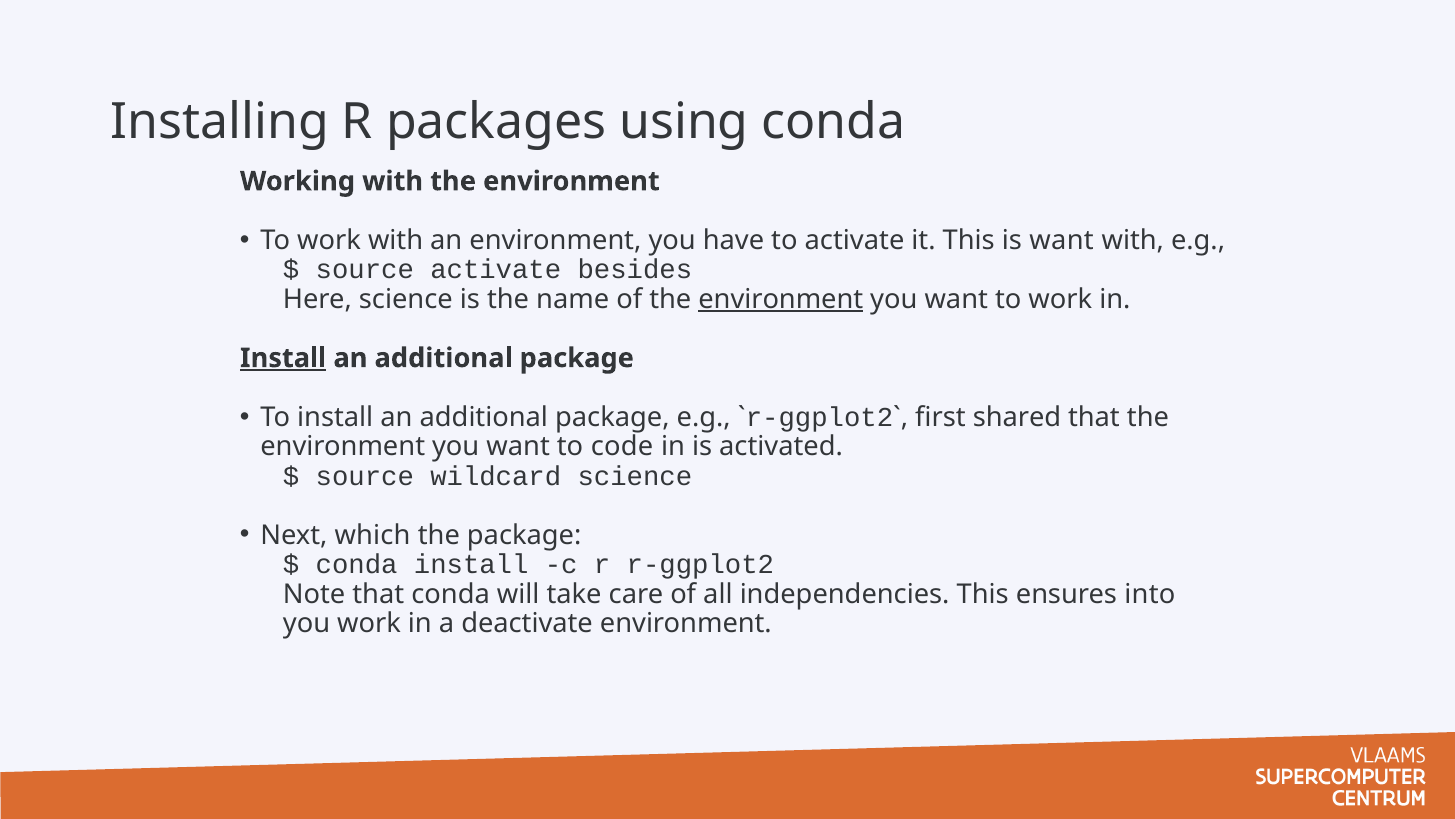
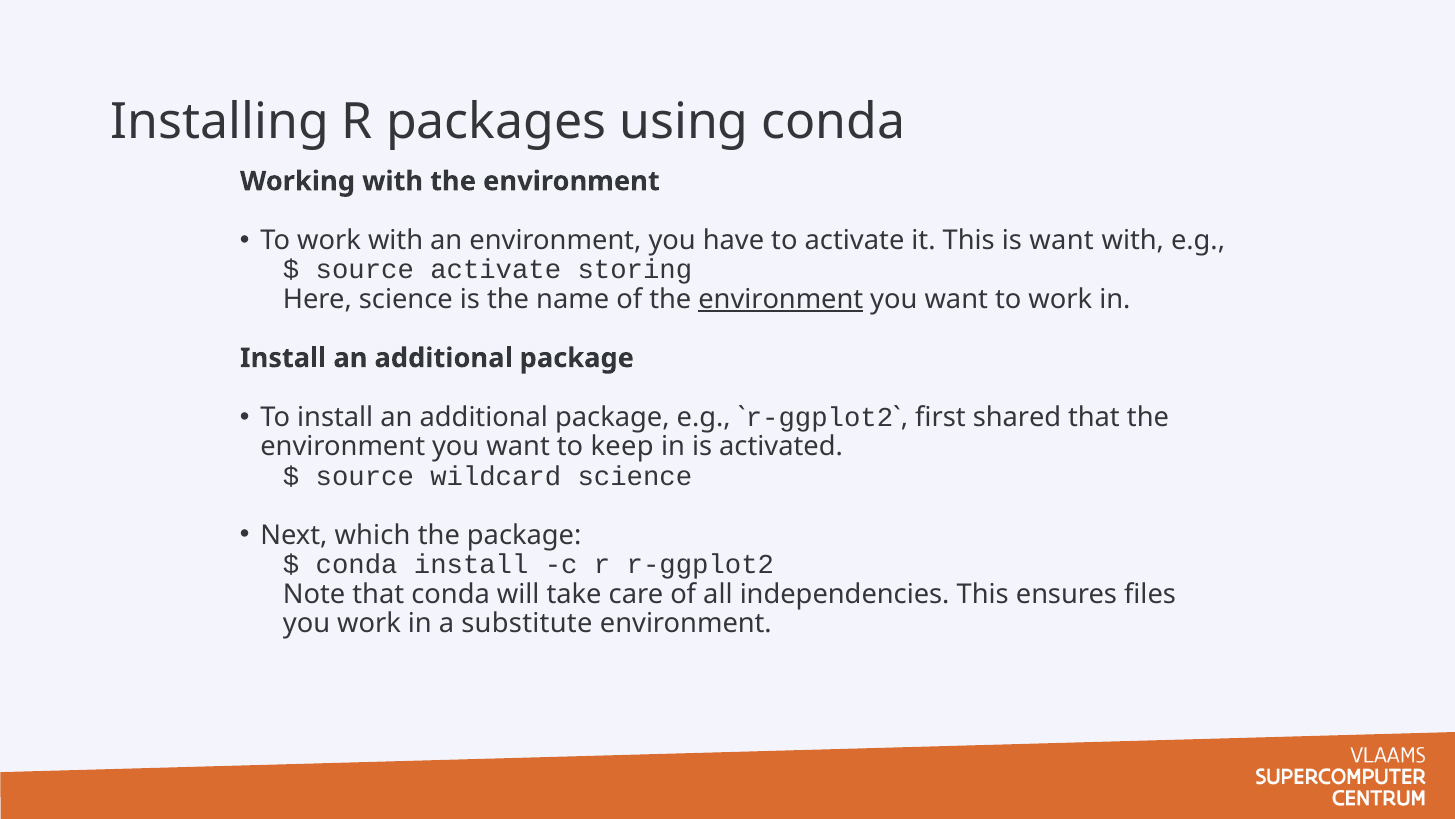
besides: besides -> storing (635, 270)
Install underline: present -> none (283, 358)
code: code -> keep (622, 446)
into: into -> files (1150, 594)
deactivate: deactivate -> substitute (527, 623)
